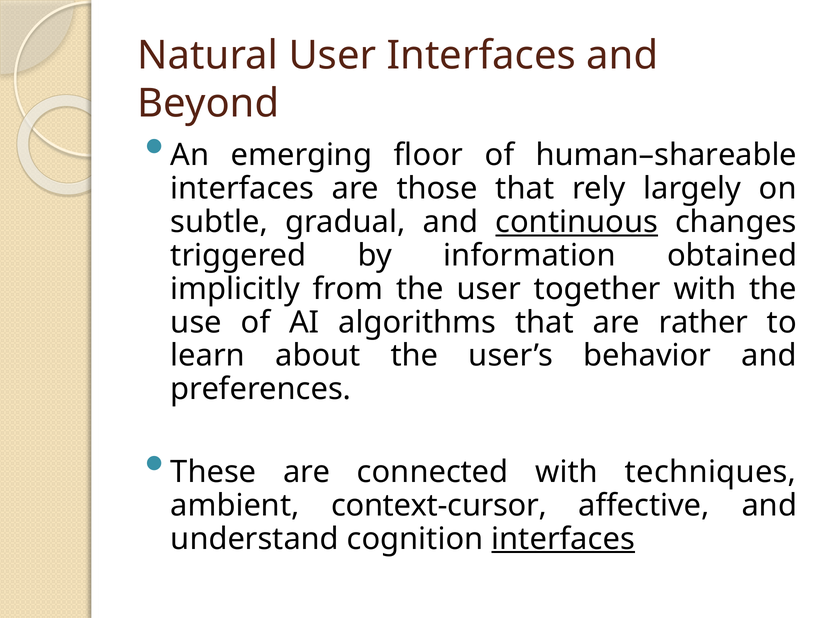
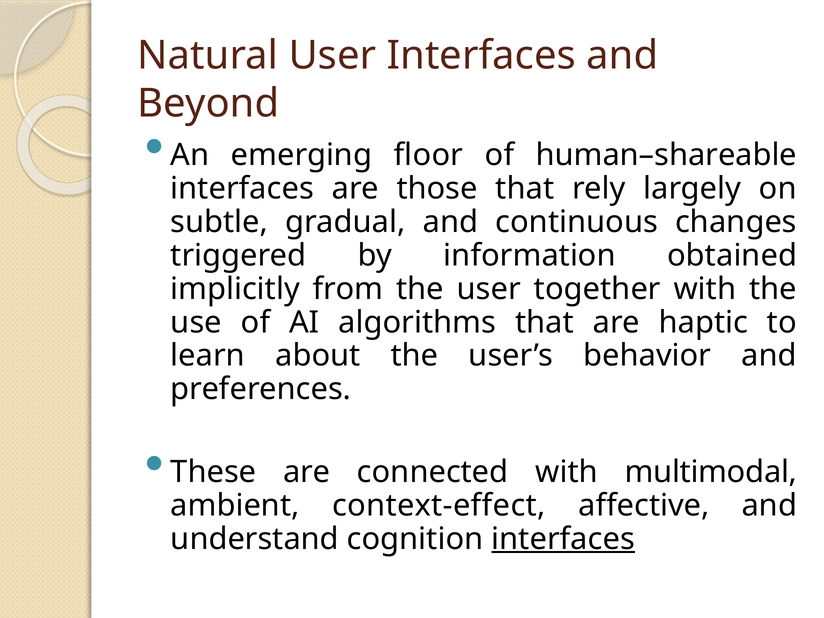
continuous underline: present -> none (577, 222)
rather: rather -> haptic (703, 322)
techniques: techniques -> multimodal (711, 472)
context-cursor: context-cursor -> context-effect (439, 505)
